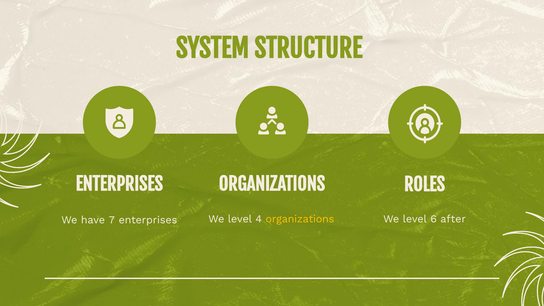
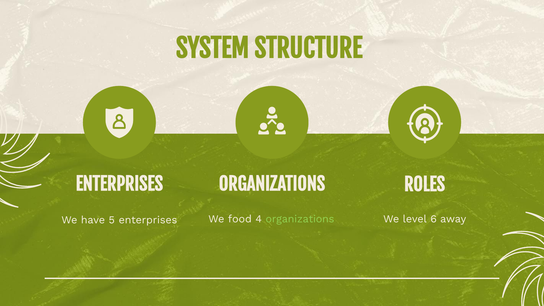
level: level -> food (240, 219)
organizations colour: yellow -> light green (300, 219)
after: after -> away (453, 219)
7: 7 -> 5 (112, 220)
